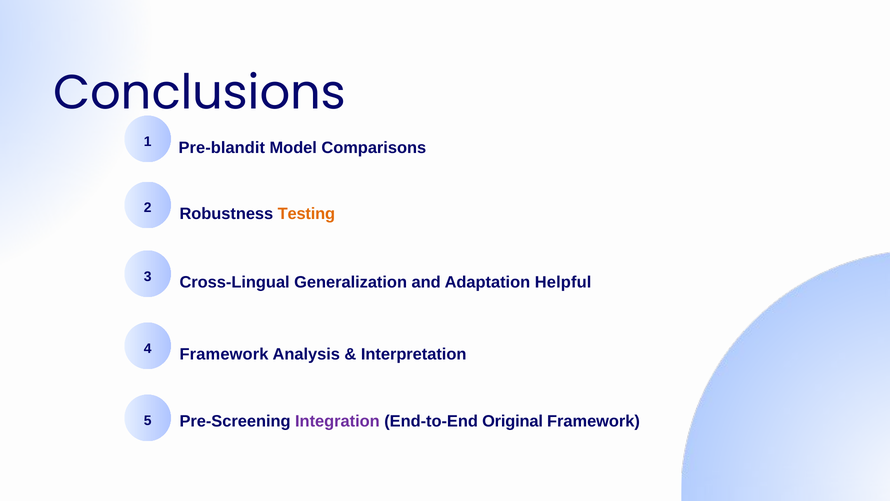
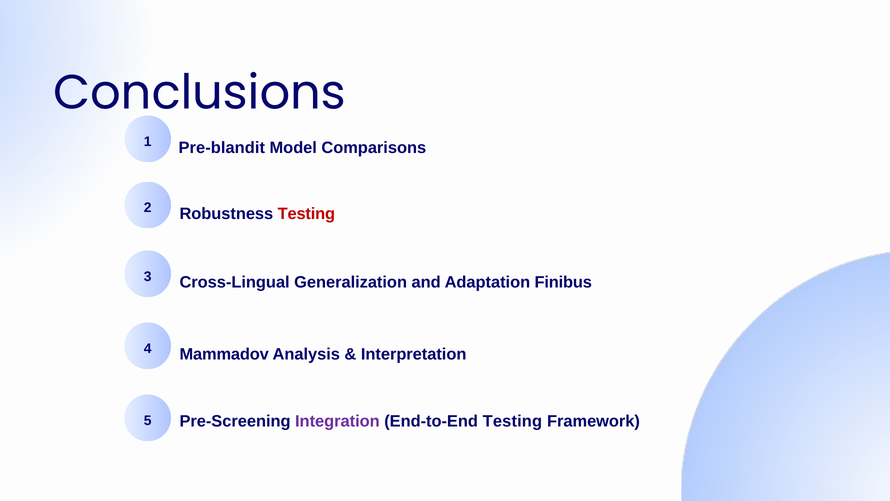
Testing colour: orange -> red (306, 214)
Helpful: Helpful -> Finibus (563, 282)
Framework: Framework -> Mammadov (224, 354)
End-to-End Original: Original -> Testing (512, 421)
